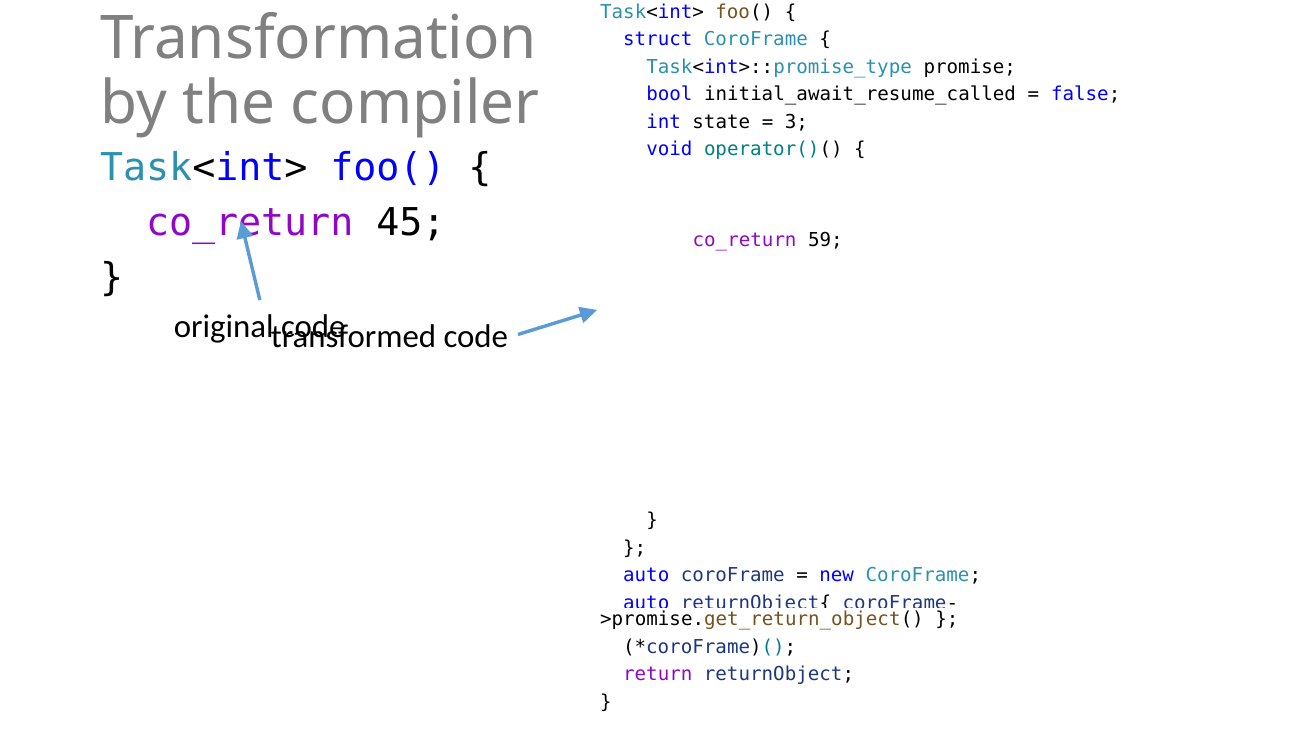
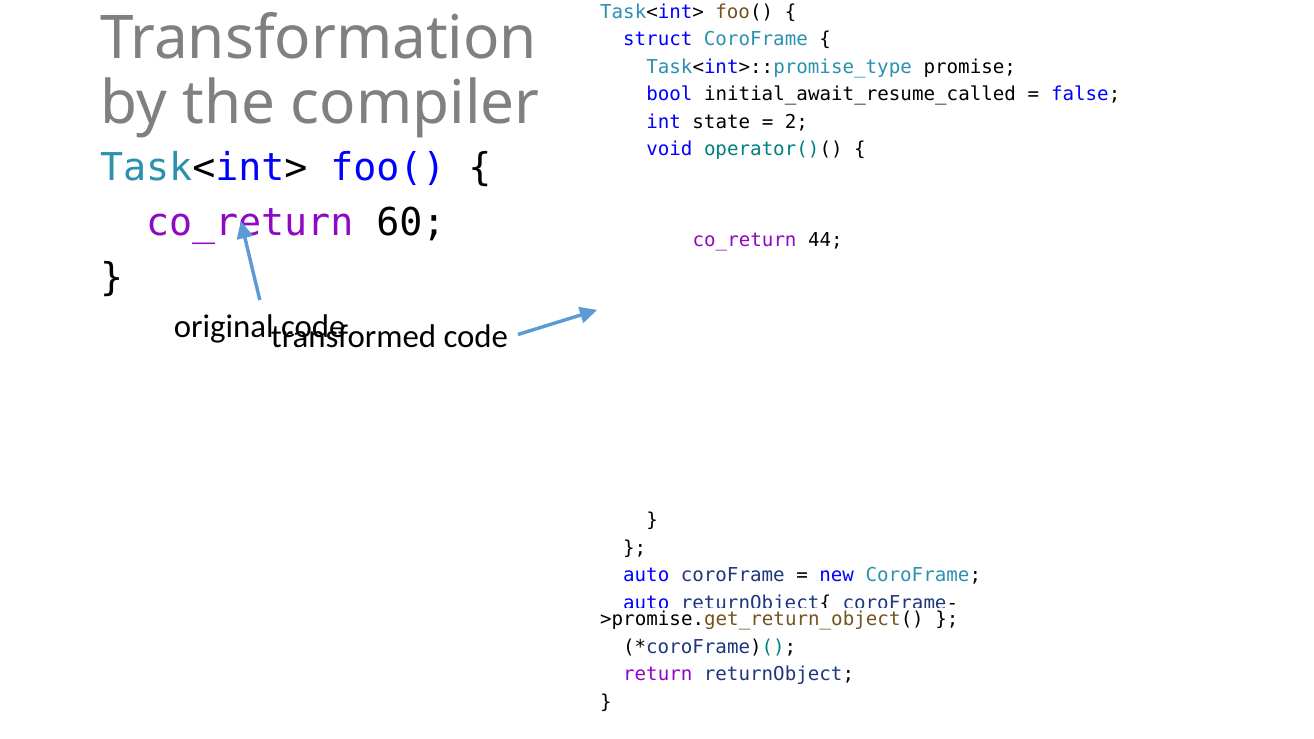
3: 3 -> 2 (796, 122)
45: 45 -> 60 (411, 223)
59: 59 -> 44 (825, 240)
